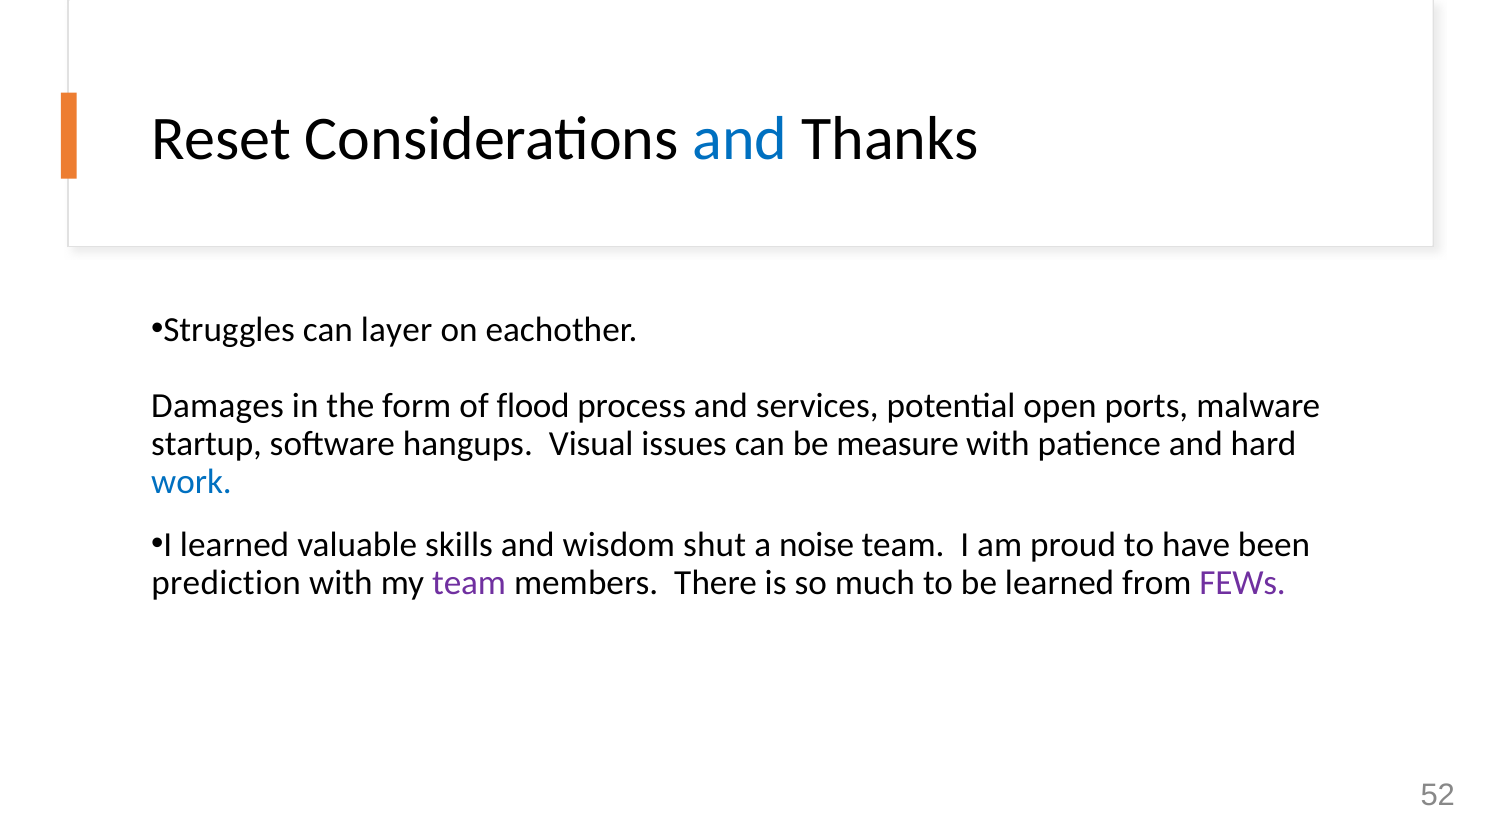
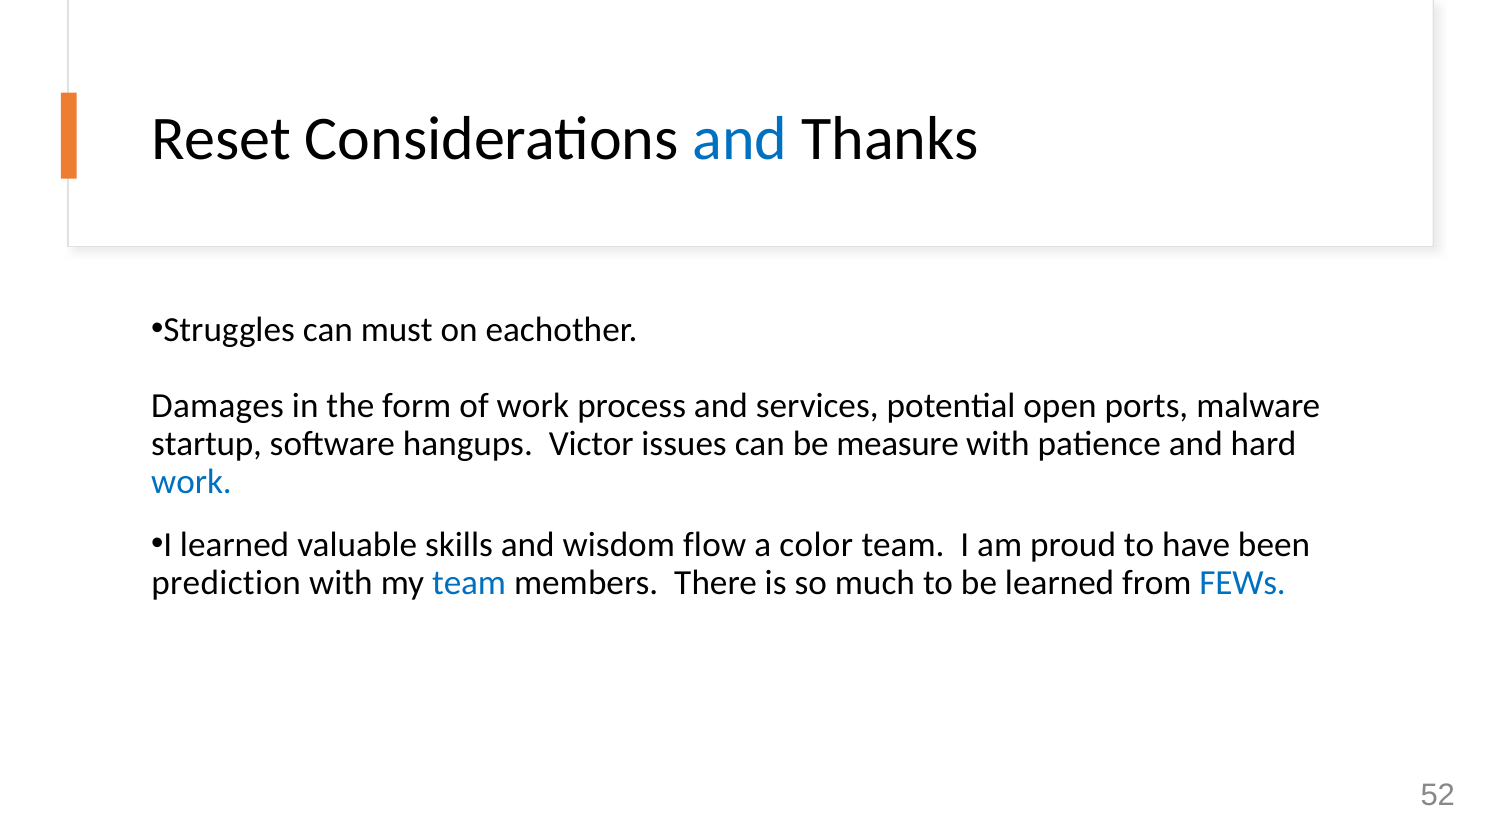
layer: layer -> must (397, 330)
of flood: flood -> work (533, 406)
Visual: Visual -> Victor (591, 444)
shut: shut -> flow (715, 545)
noise: noise -> color (816, 545)
team colour: purple -> blue (469, 583)
FEWs colour: purple -> blue (1243, 583)
